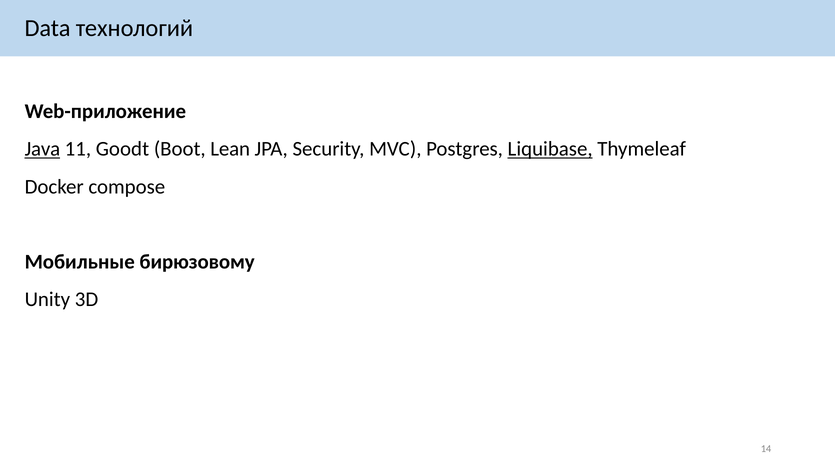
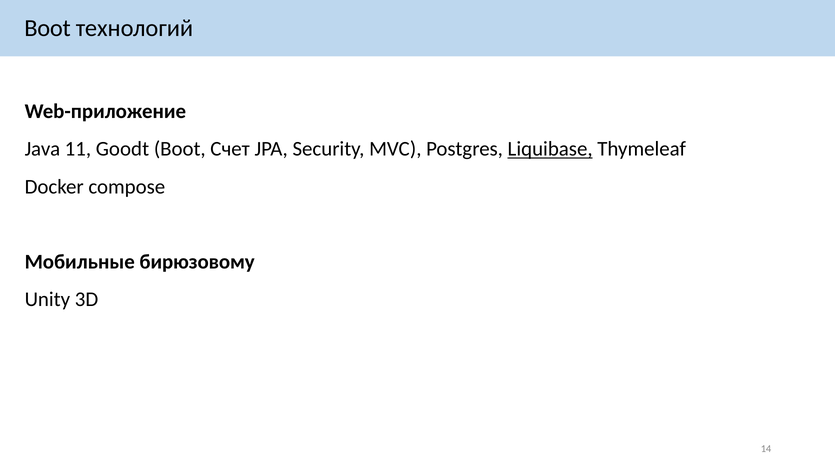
Data: Data -> Boot (48, 28)
Java underline: present -> none (42, 149)
Lean: Lean -> Счет (230, 149)
